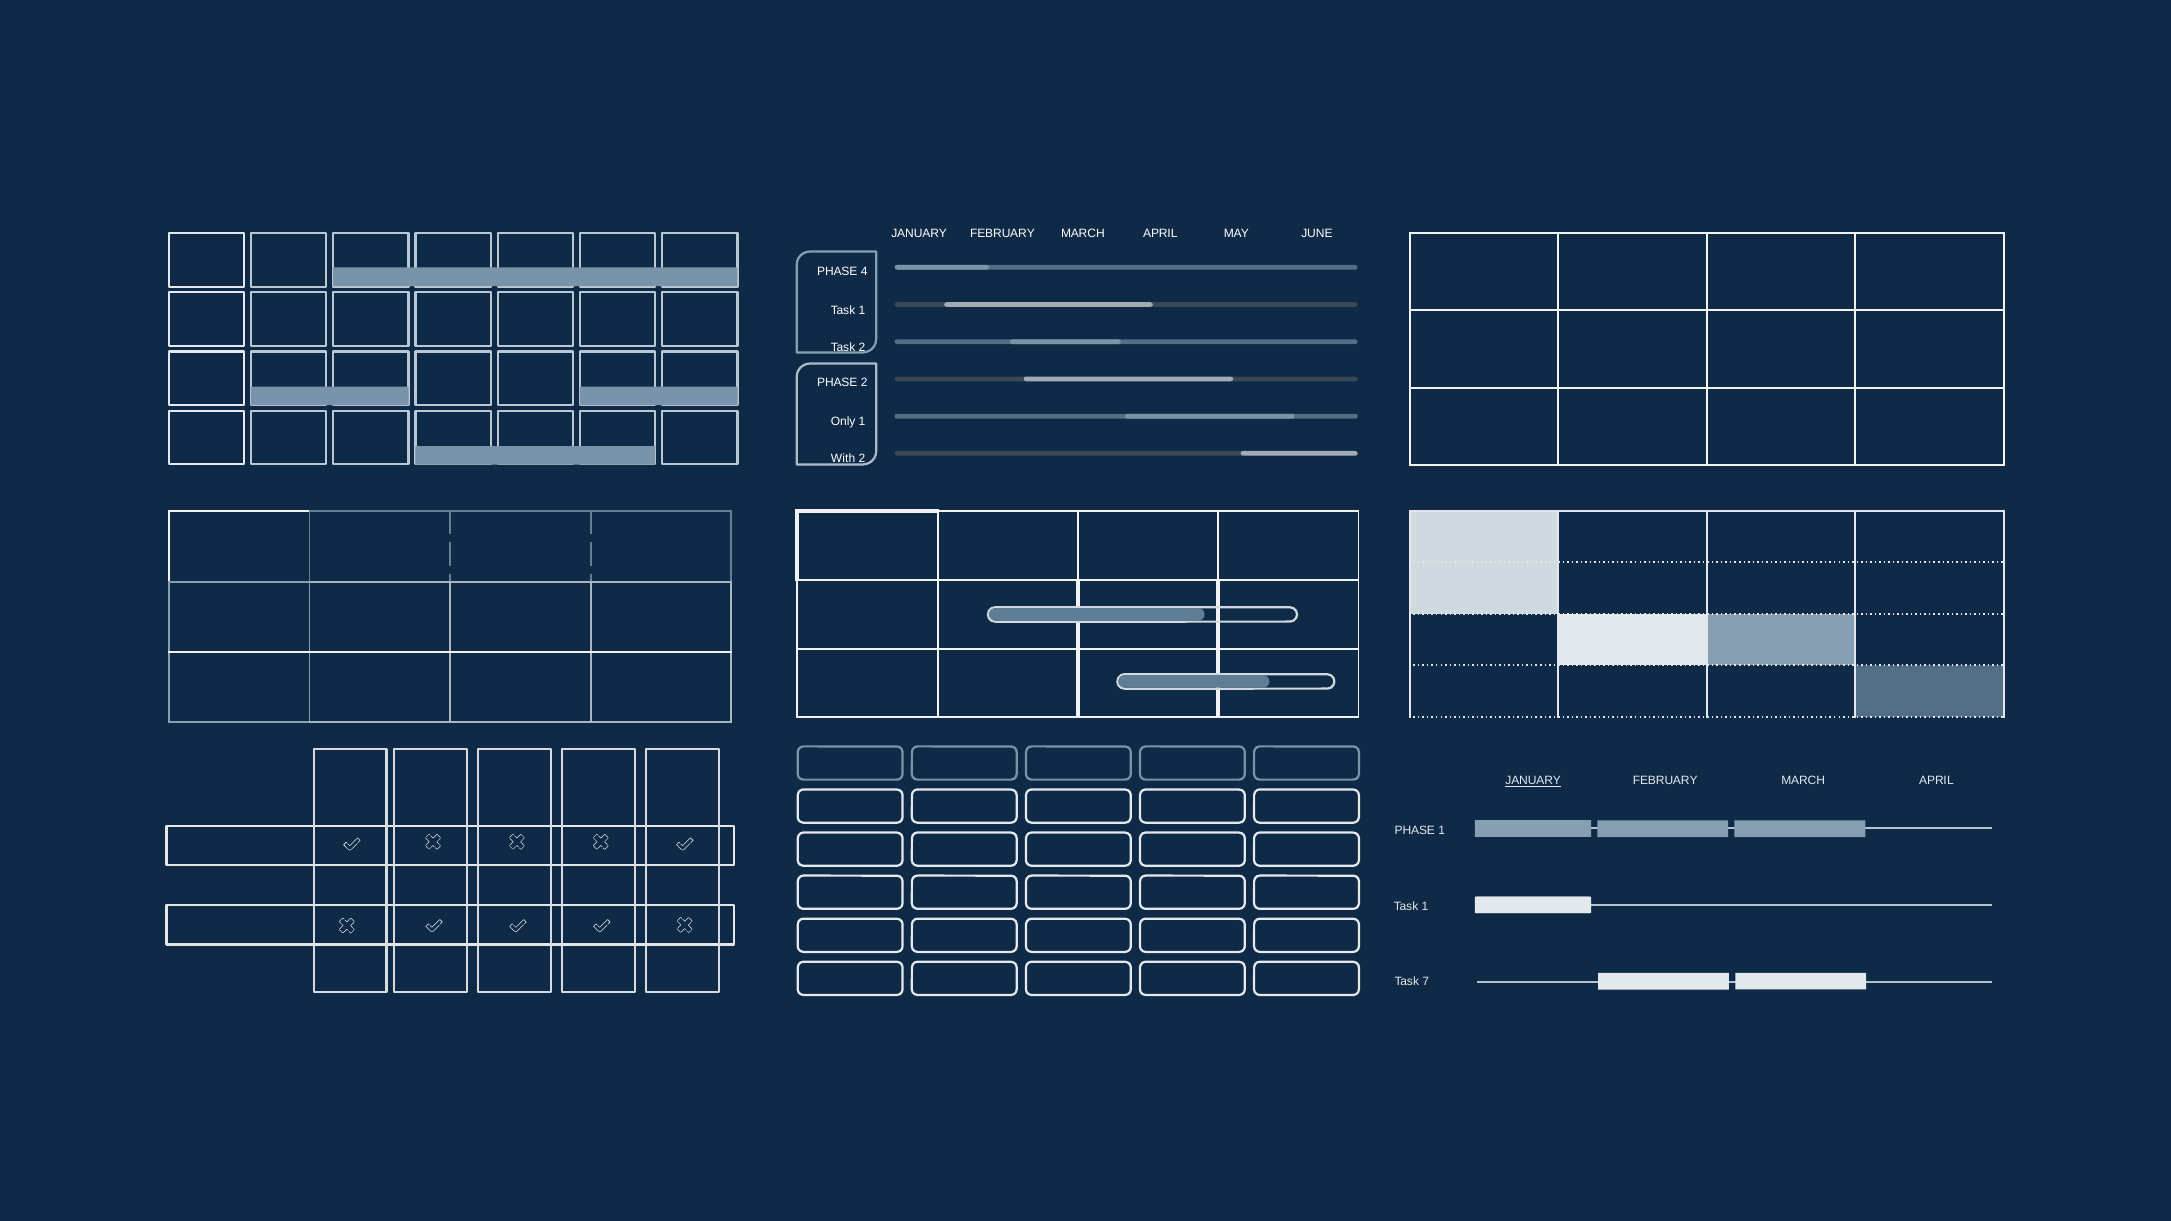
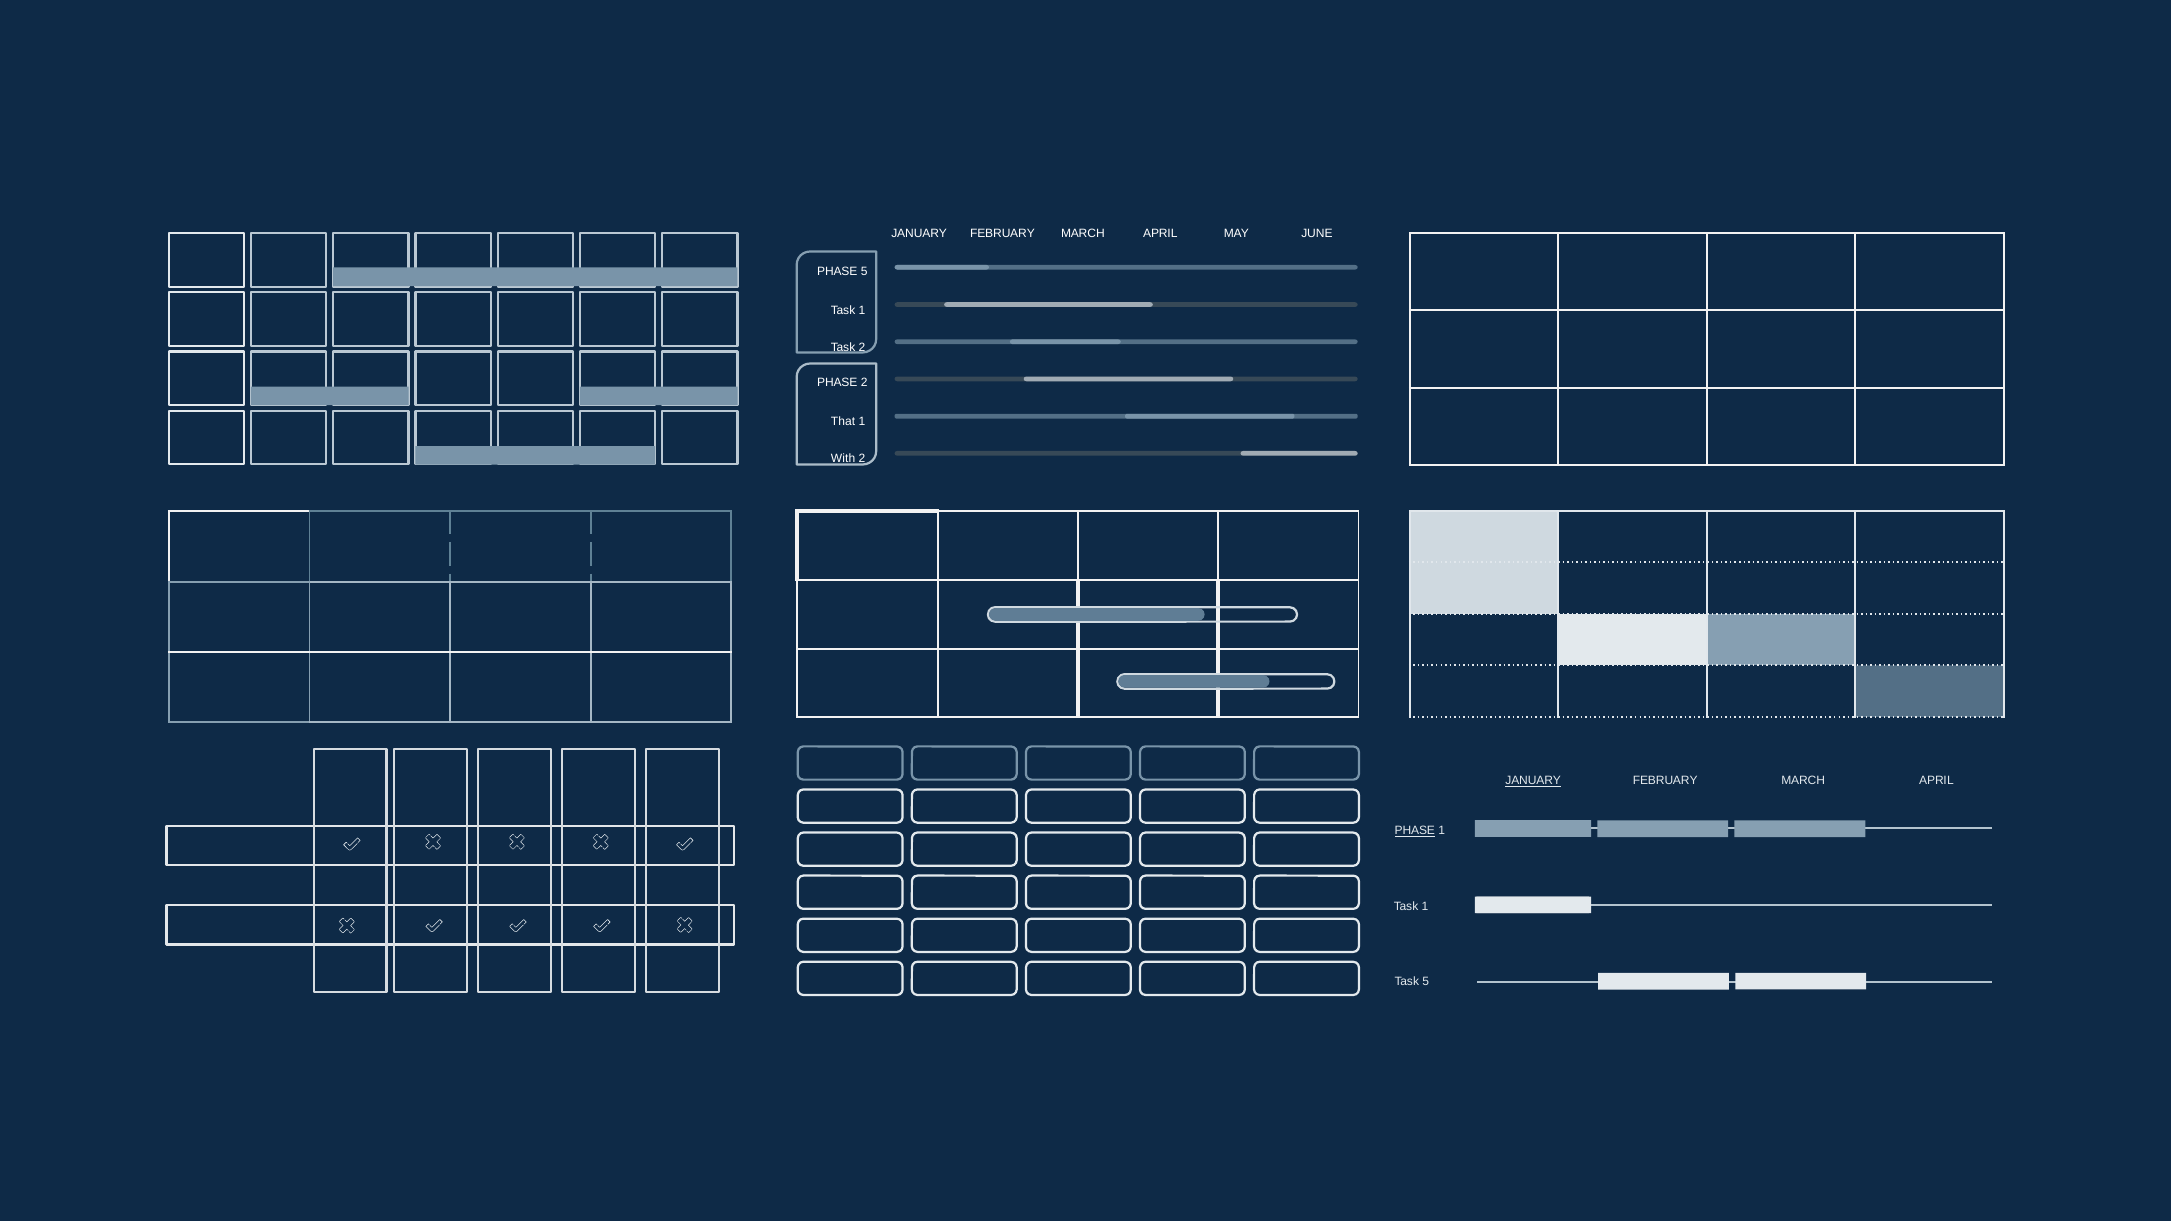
PHASE 4: 4 -> 5 (864, 272)
Only: Only -> That (843, 422)
PHASE underline: none -> present (1415, 831)
Task 7: 7 -> 5 (1426, 982)
